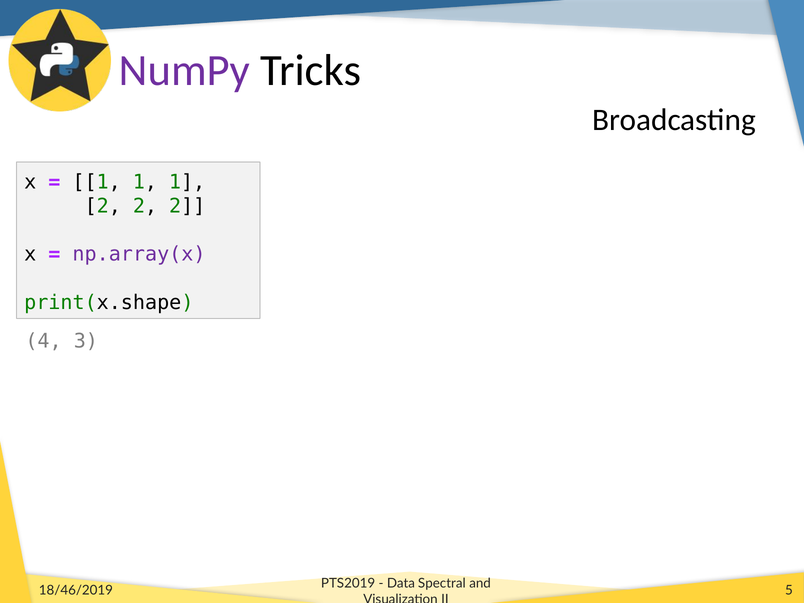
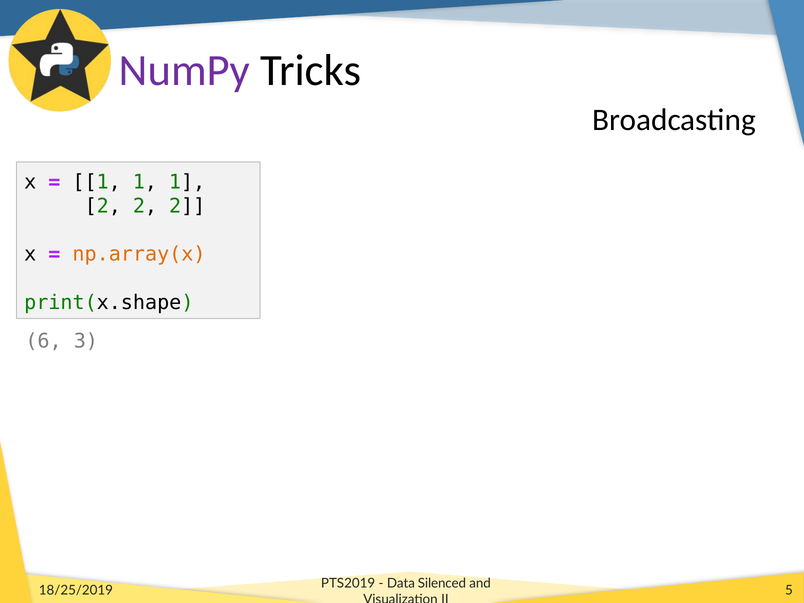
np.array(x colour: purple -> orange (139, 254)
4: 4 -> 6 (44, 341)
Spectral: Spectral -> Silenced (442, 583)
18/46/2019: 18/46/2019 -> 18/25/2019 (76, 590)
